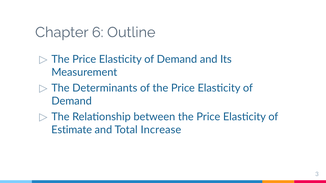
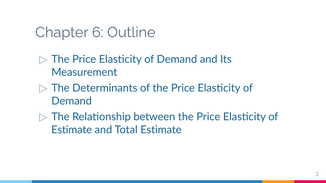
Total Increase: Increase -> Estimate (161, 130)
